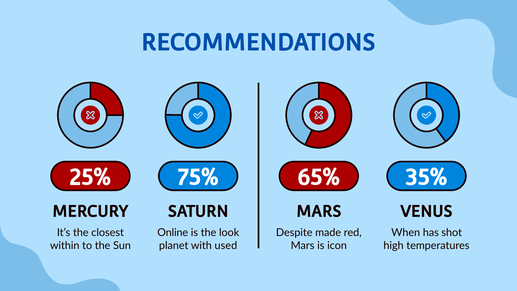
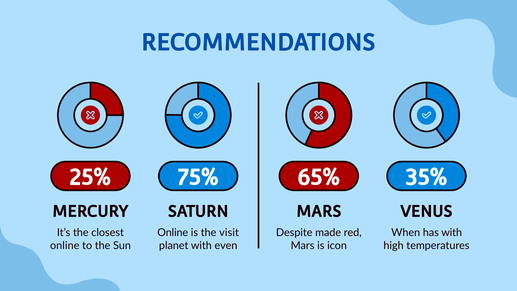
look: look -> visit (229, 232)
has shot: shot -> with (452, 232)
within: within -> online (65, 245)
used: used -> even (226, 245)
